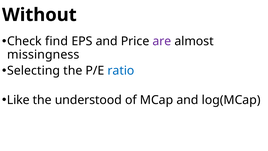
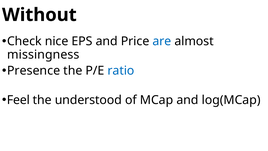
find: find -> nice (57, 41)
are colour: purple -> blue (162, 41)
Selecting: Selecting -> Presence (34, 71)
Like: Like -> Feel (18, 100)
